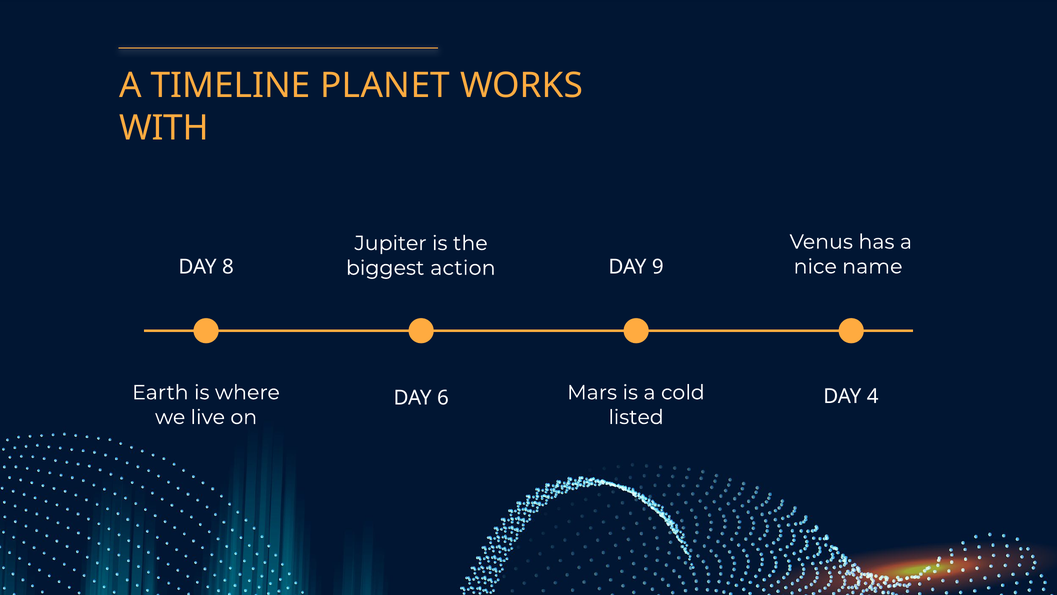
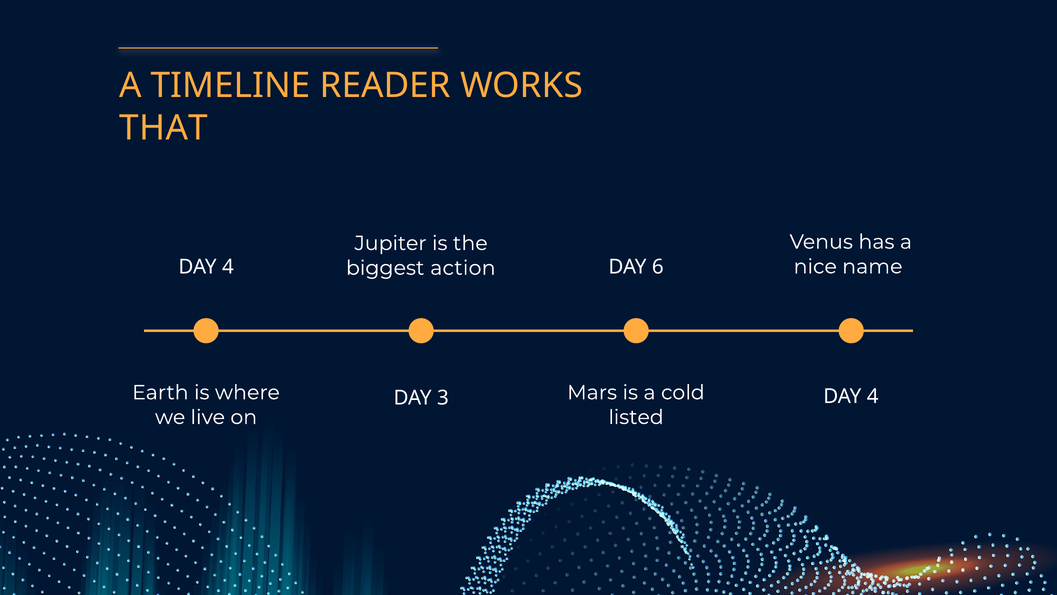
PLANET: PLANET -> READER (385, 86)
WITH: WITH -> THAT (164, 128)
8: 8 -> 4 (228, 267)
9: 9 -> 6 (658, 267)
6: 6 -> 3 (443, 398)
